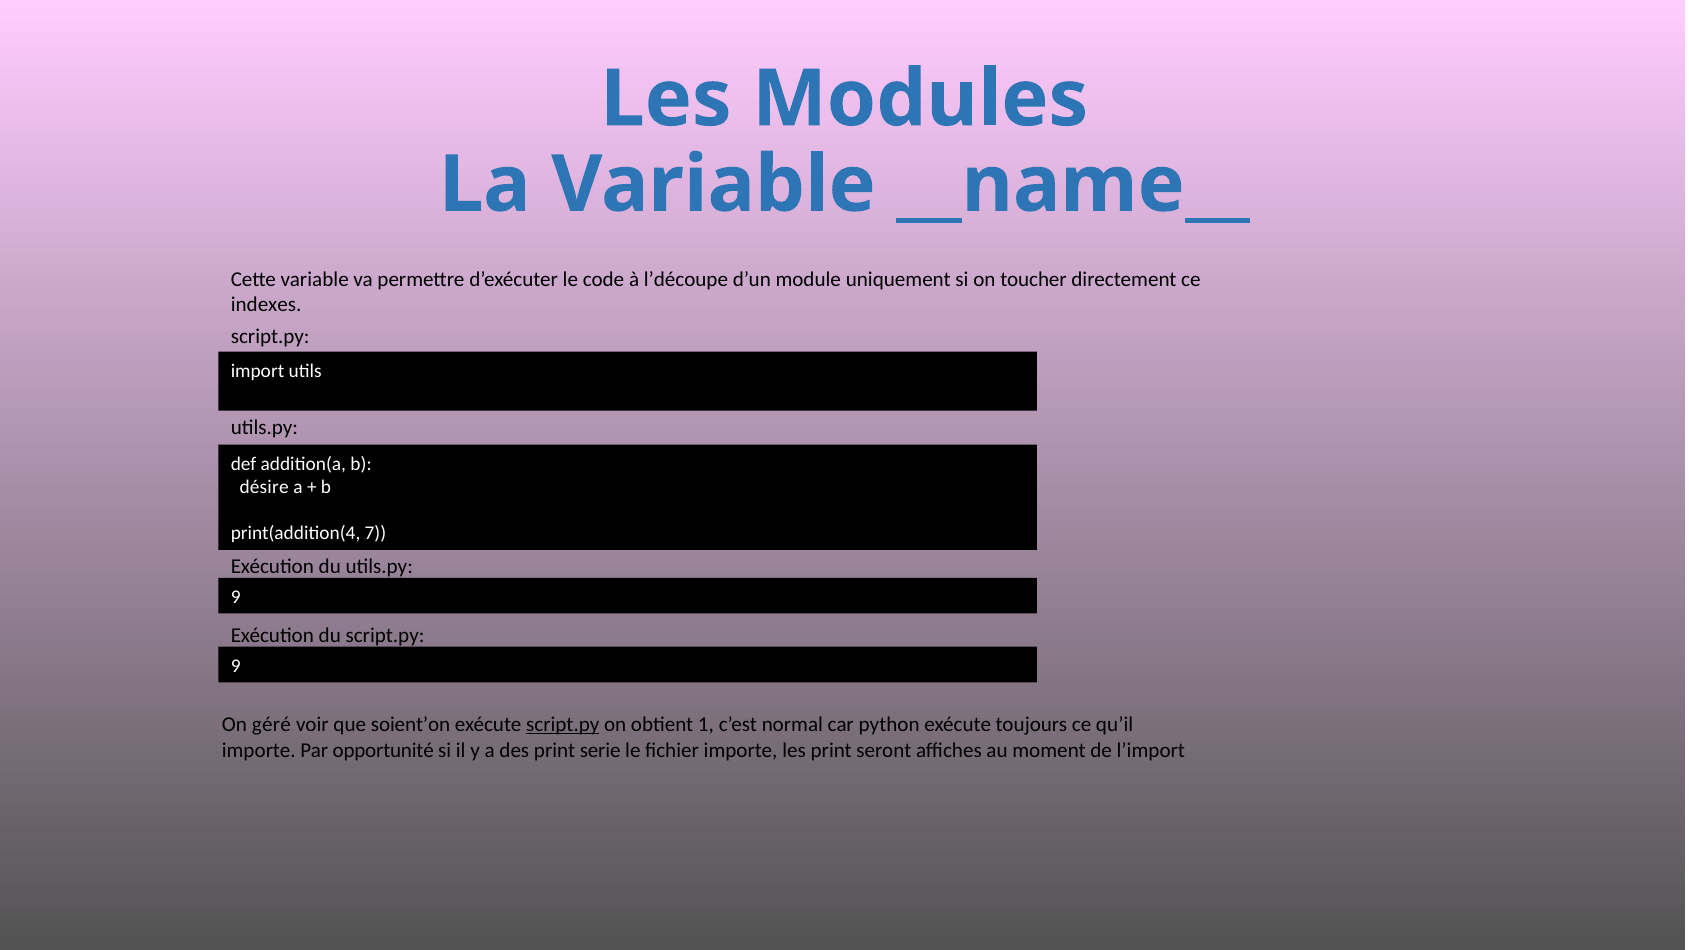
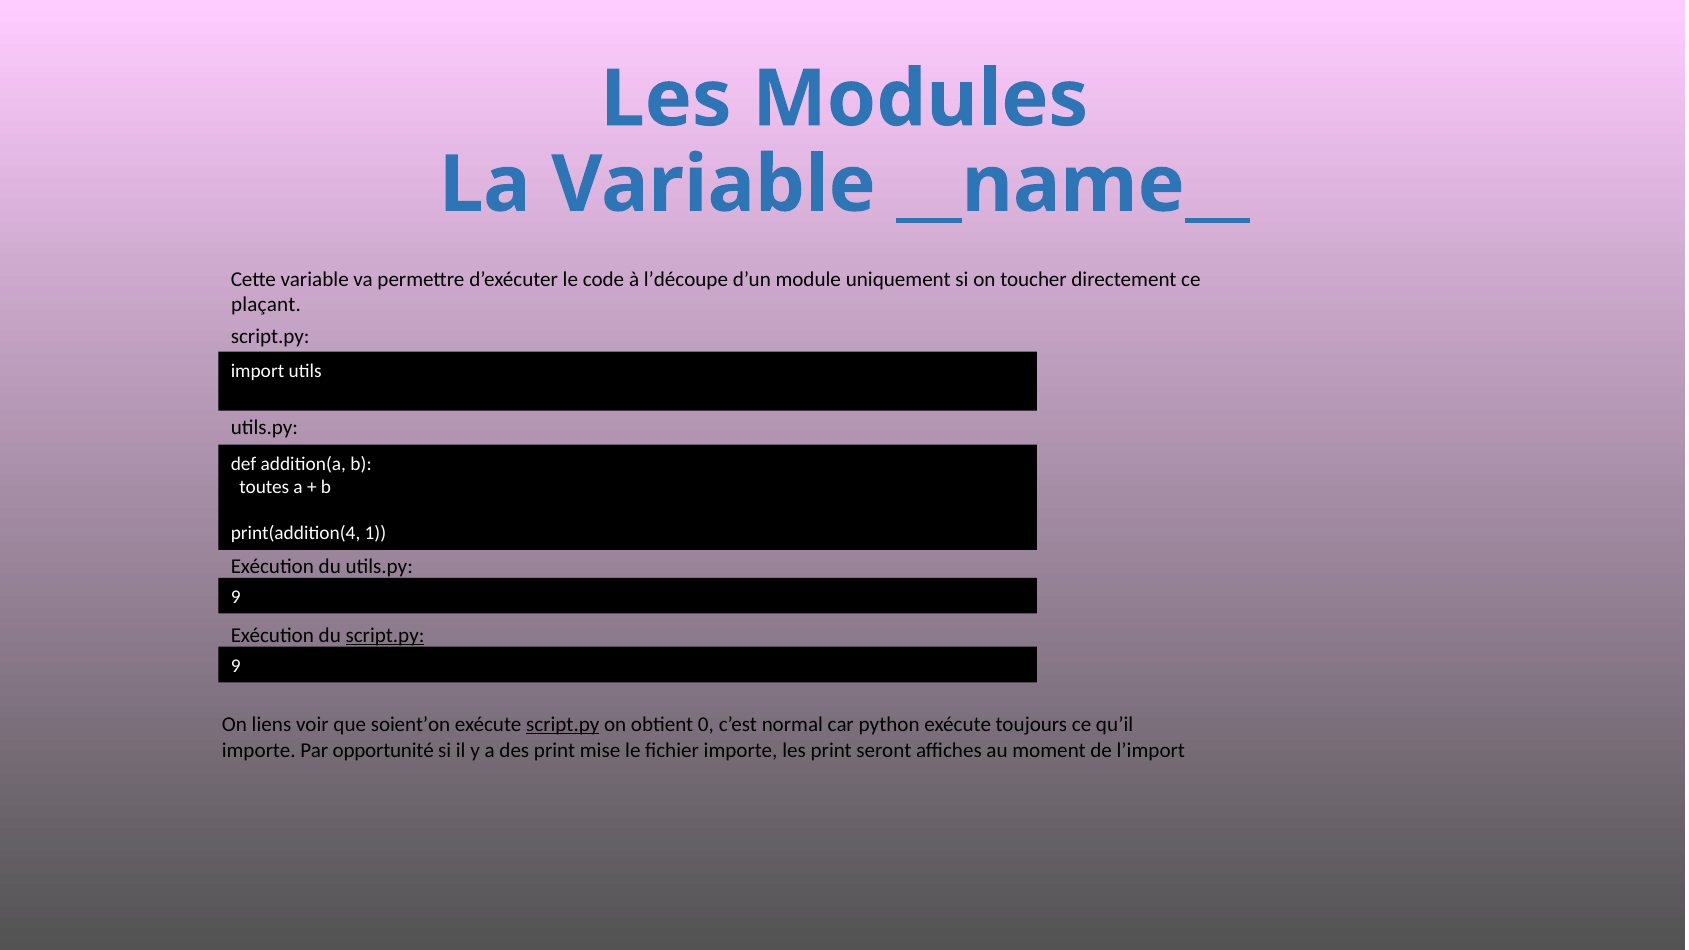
indexes: indexes -> plaçant (266, 305)
désire: désire -> toutes (264, 487)
7: 7 -> 1 (375, 534)
script.py underline: none -> present (385, 636)
géré: géré -> liens (271, 725)
1: 1 -> 0 (706, 725)
serie: serie -> mise (600, 750)
